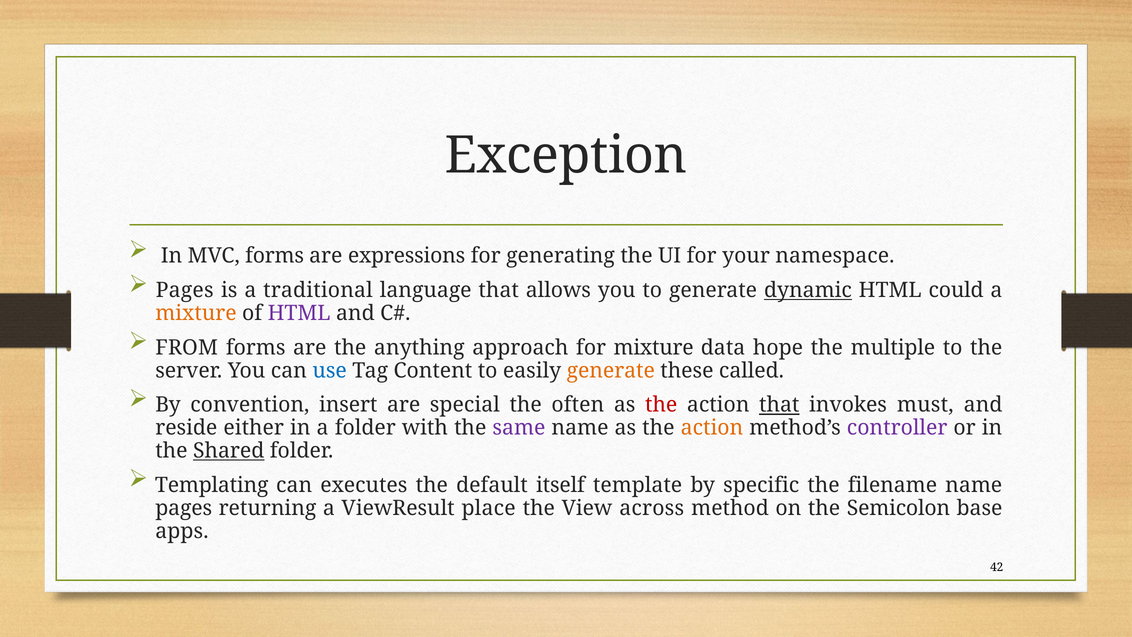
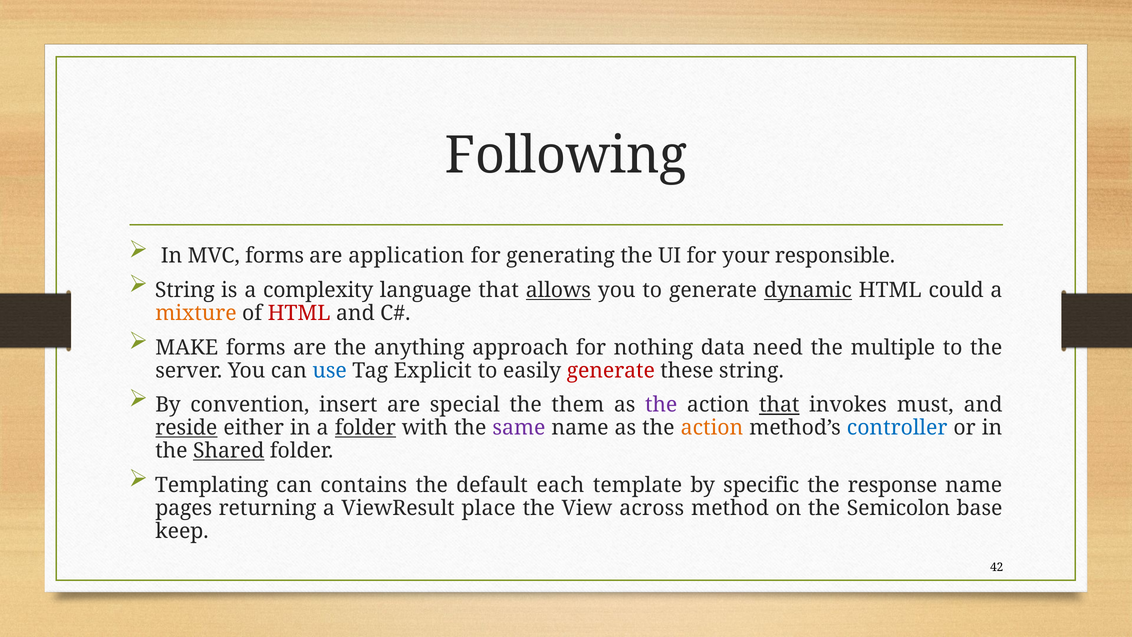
Exception: Exception -> Following (566, 155)
expressions: expressions -> application (406, 256)
namespace: namespace -> responsible (835, 256)
Pages: Pages -> String (185, 290)
traditional: traditional -> complexity (318, 290)
allows underline: none -> present (558, 290)
HTML colour: purple -> red (299, 313)
FROM: FROM -> MAKE (187, 348)
for mixture: mixture -> nothing (653, 348)
hope: hope -> need (778, 348)
Content: Content -> Explicit (433, 370)
generate colour: orange -> red (611, 370)
these called: called -> string (751, 370)
often: often -> them (578, 405)
the colour: red -> purple (661, 405)
reside underline: none -> present (186, 428)
folder underline: none -> present (365, 428)
controller colour: purple -> blue (897, 428)
executes: executes -> contains (364, 485)
itself: itself -> each (560, 485)
filename: filename -> response (893, 485)
apps: apps -> keep (182, 531)
